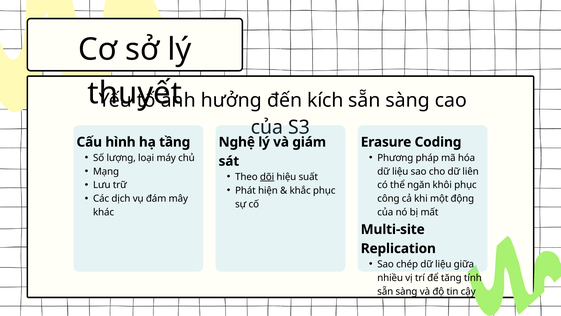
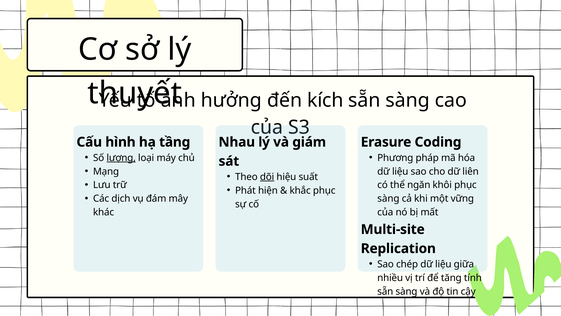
Nghệ: Nghệ -> Nhau (237, 142)
lượng underline: none -> present (121, 158)
công: công -> sàng (388, 198)
động: động -> vững (462, 198)
